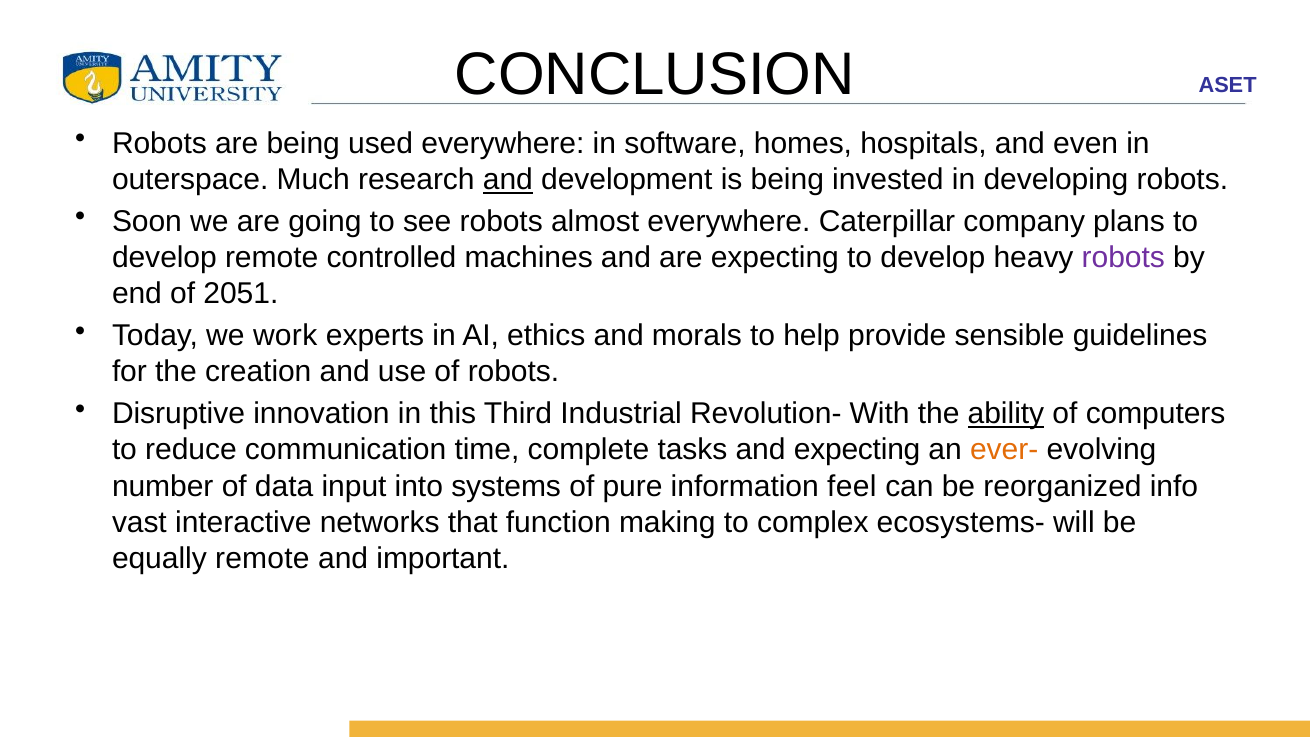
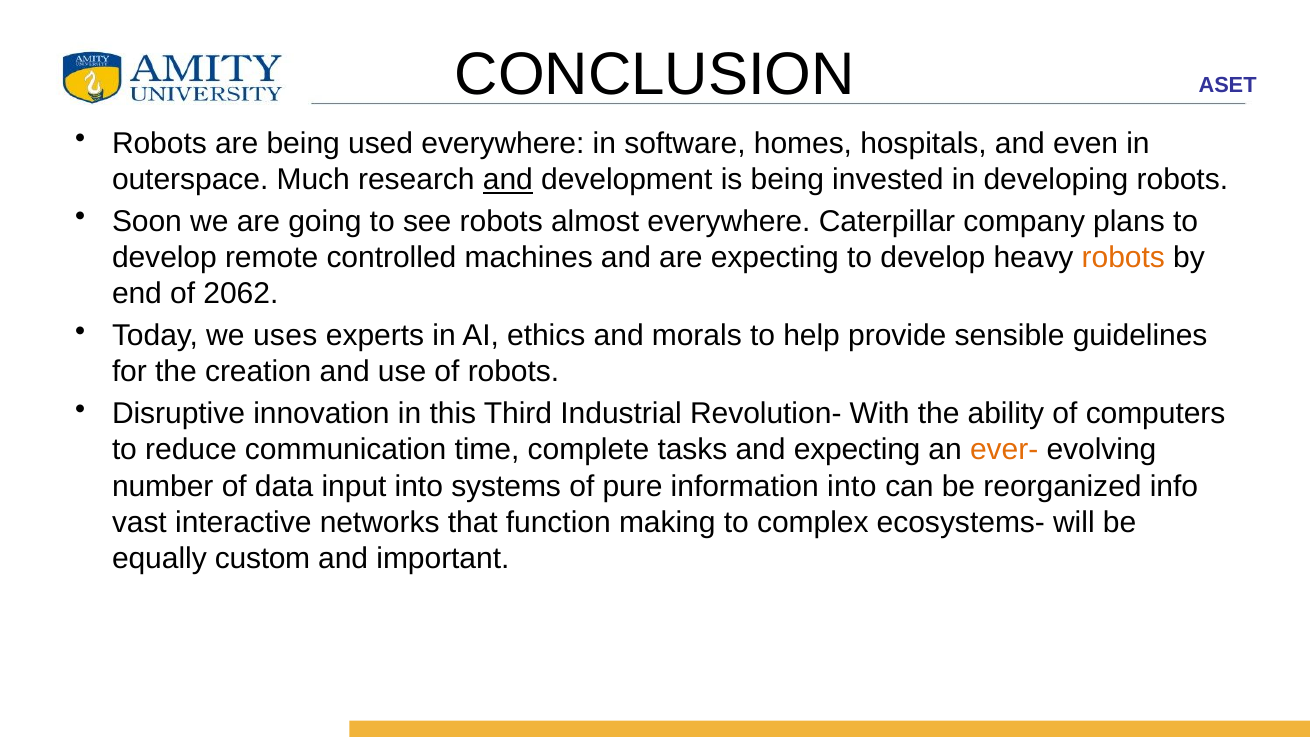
robots colour: purple -> orange (1123, 258)
2051: 2051 -> 2062 (241, 294)
work: work -> uses (285, 336)
ability underline: present -> none (1006, 414)
information feel: feel -> into (852, 486)
equally remote: remote -> custom (263, 558)
